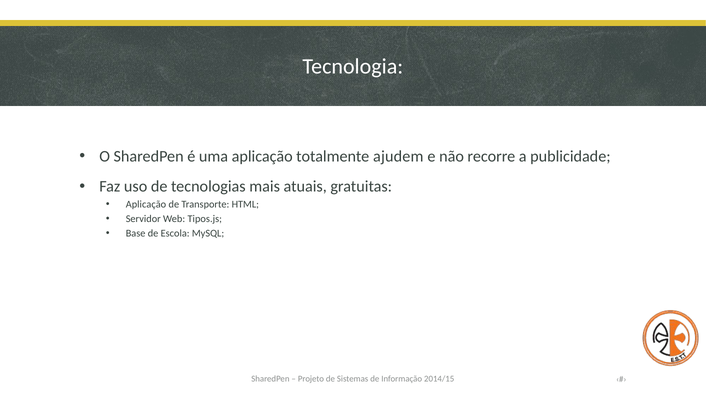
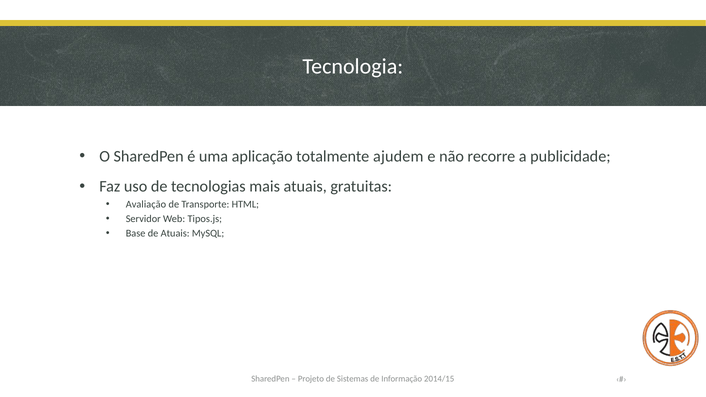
Aplicação: Aplicação -> Avaliação (146, 204)
de Escola: Escola -> Atuais (175, 233)
